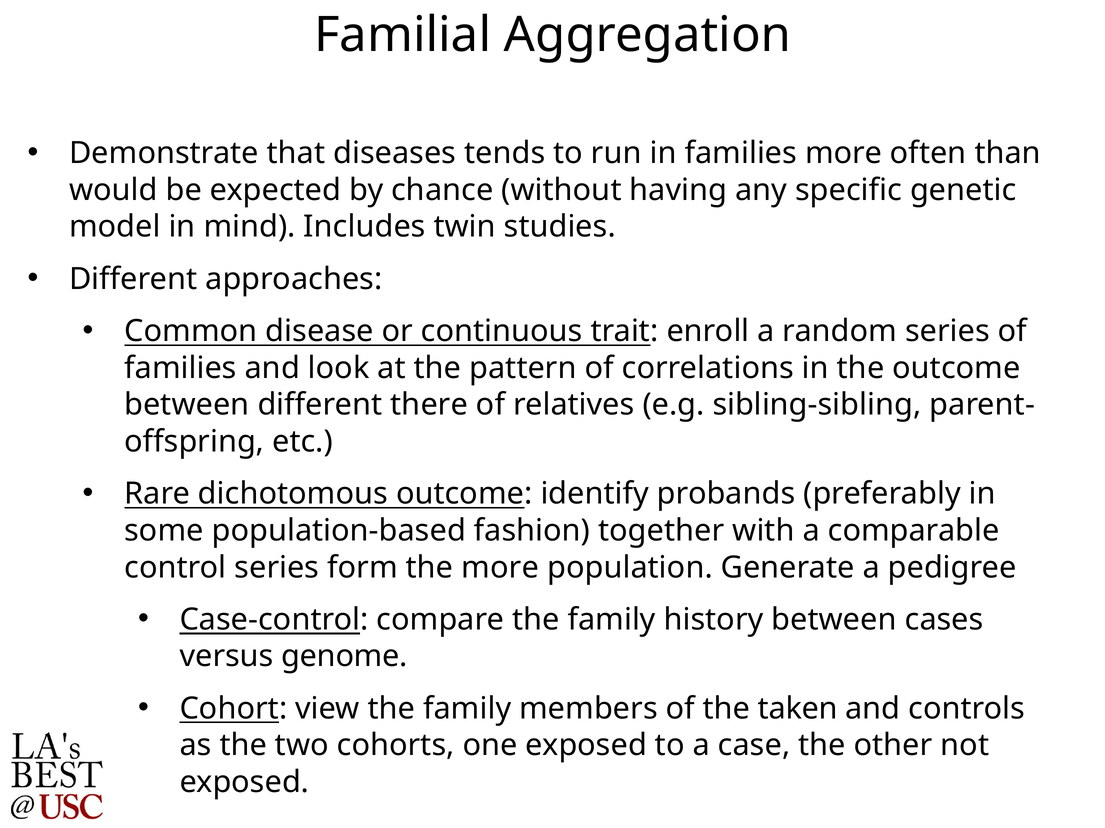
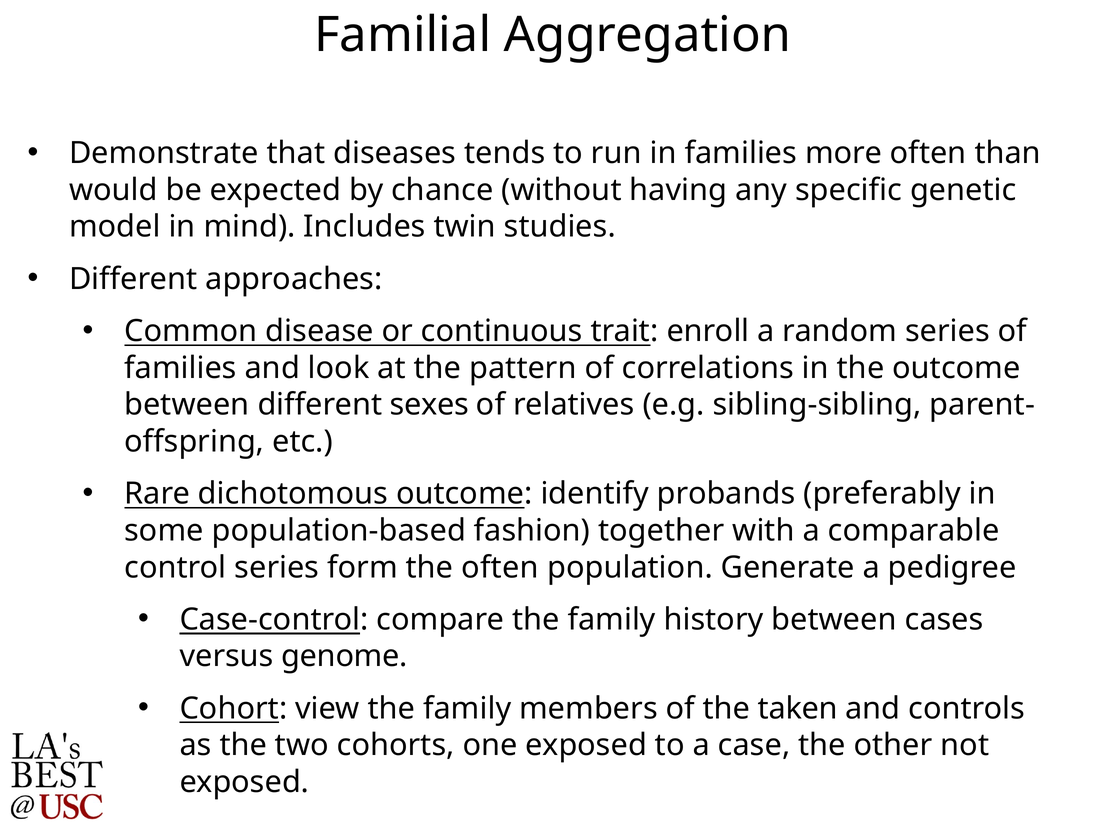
there: there -> sexes (429, 405)
the more: more -> often (500, 568)
